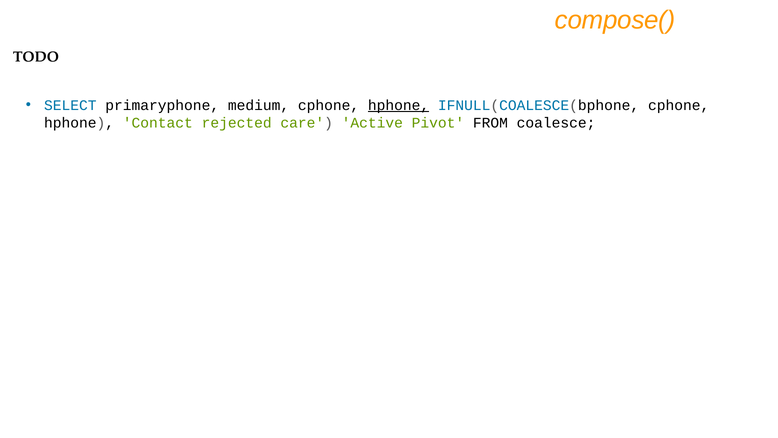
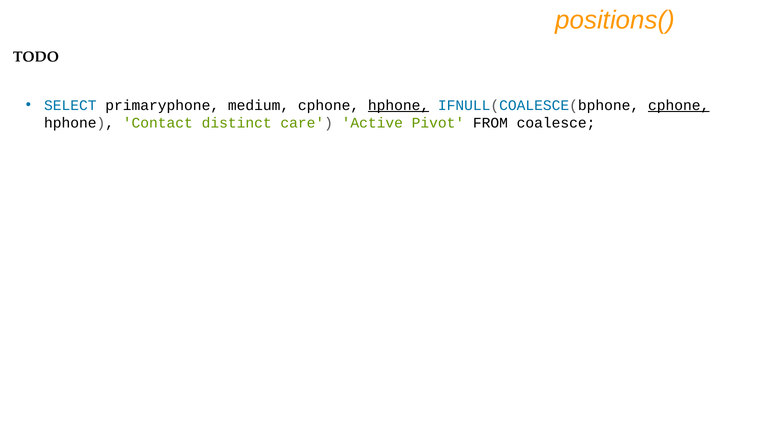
compose(: compose( -> positions( (615, 20)
cphone underline: none -> present (679, 105)
rejected: rejected -> distinct (237, 123)
